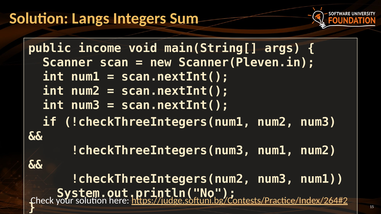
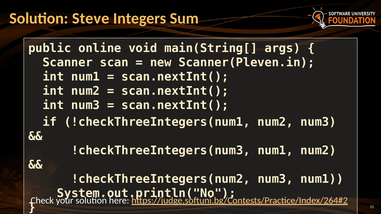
Langs: Langs -> Steve (91, 19)
income: income -> online (100, 48)
